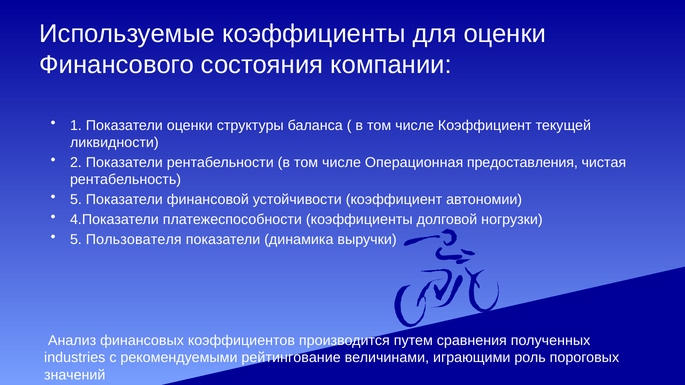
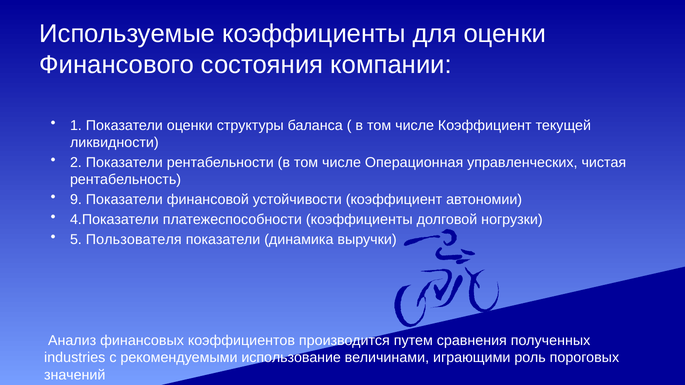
предоставления: предоставления -> управленческих (522, 163)
5: 5 -> 9 (76, 200)
рейтингование: рейтингование -> использование (291, 358)
